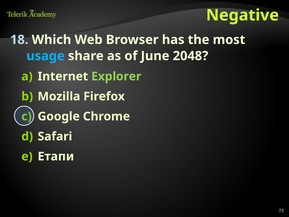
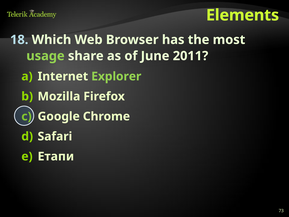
Negative: Negative -> Elements (243, 15)
usage colour: light blue -> light green (45, 56)
2048: 2048 -> 2011 (190, 56)
